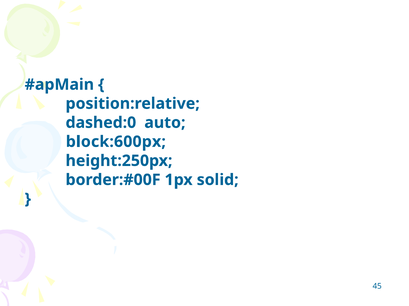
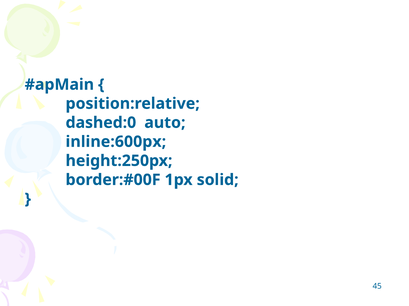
block:600px: block:600px -> inline:600px (116, 142)
